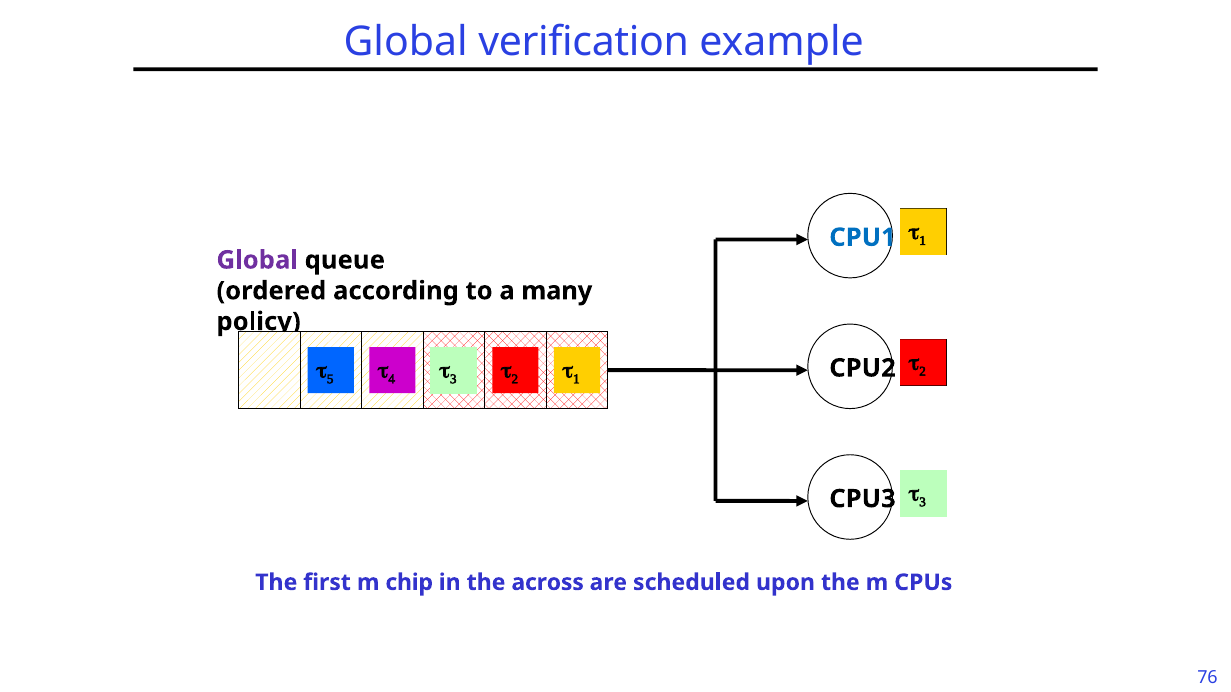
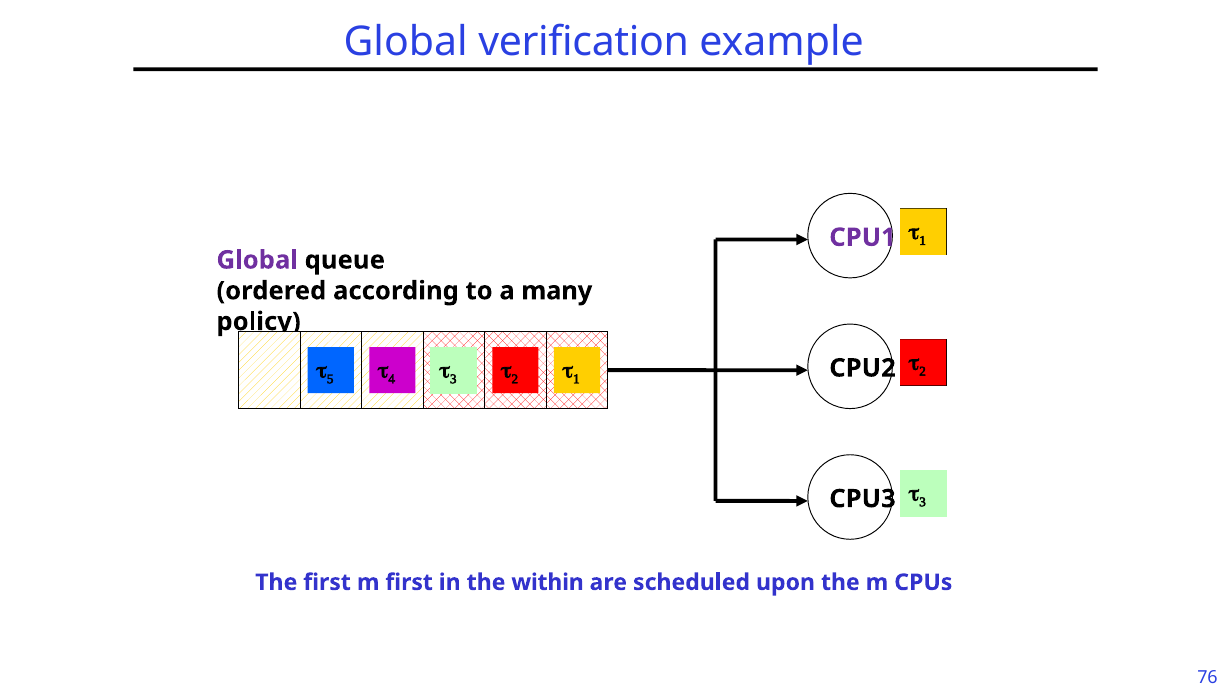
CPU1 colour: blue -> purple (863, 238)
m chip: chip -> first (409, 583)
across: across -> within (548, 583)
